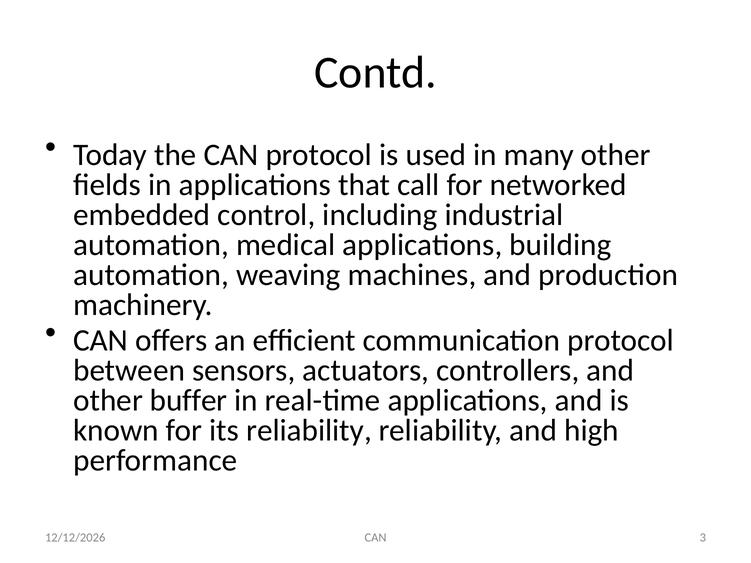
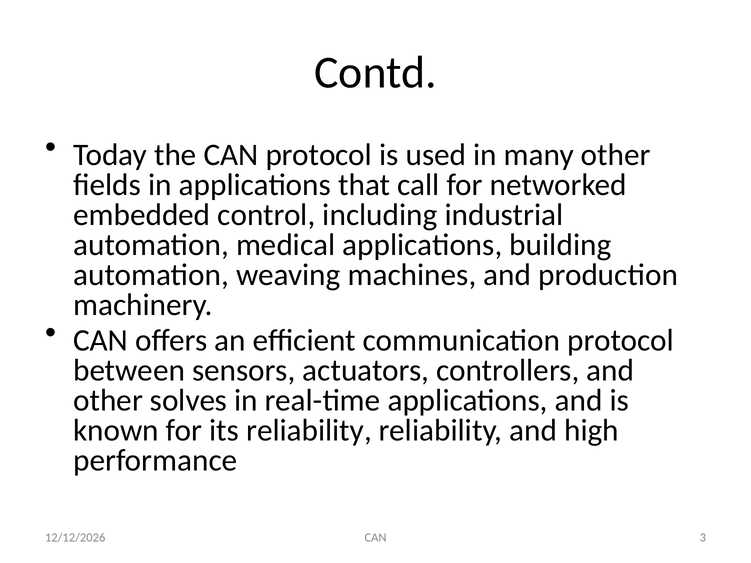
buffer: buffer -> solves (189, 401)
